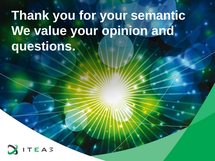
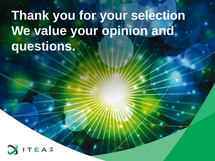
semantic: semantic -> selection (158, 16)
